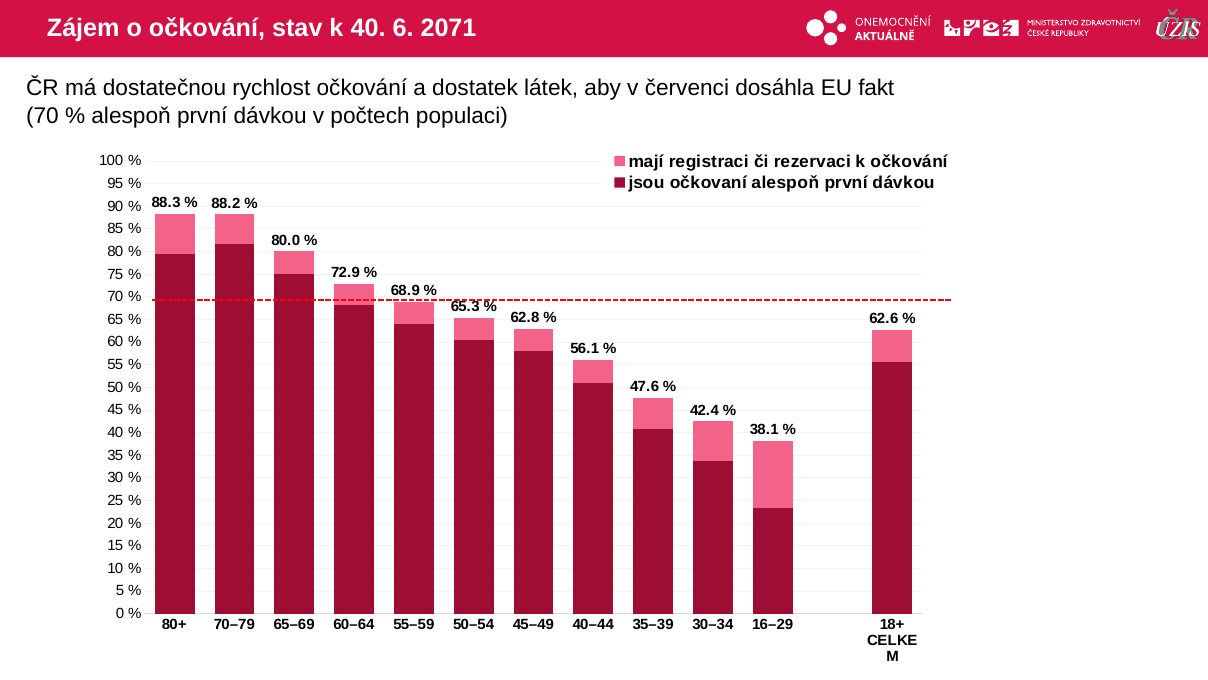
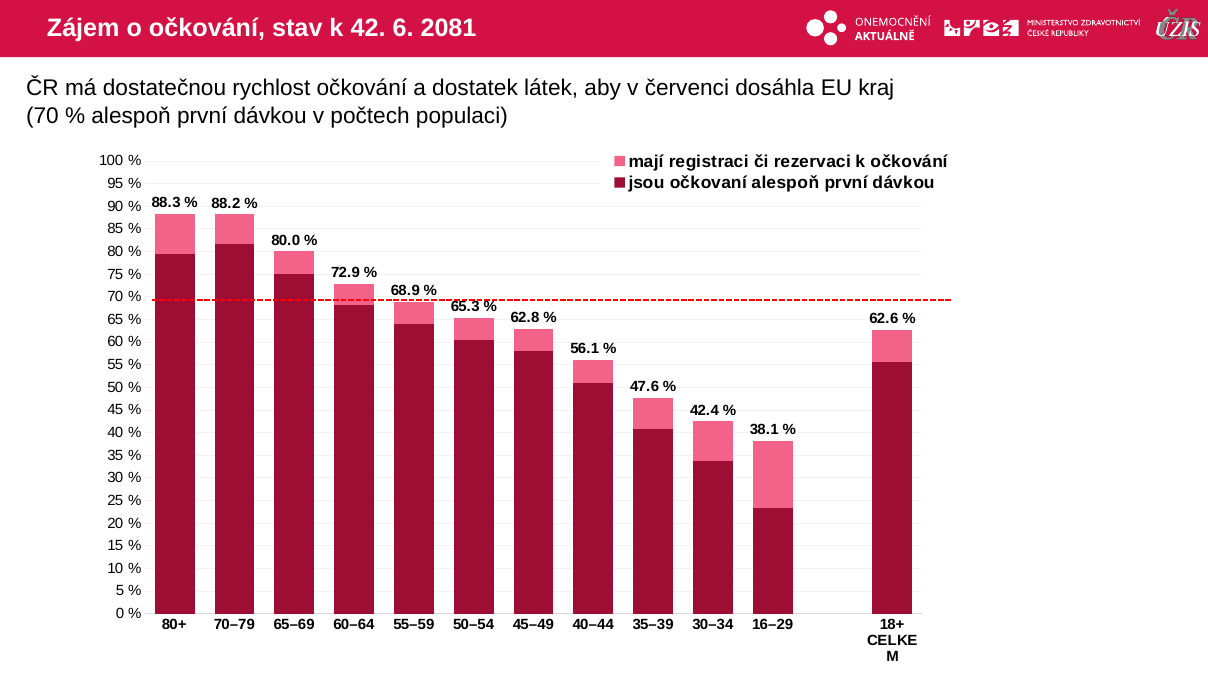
k 40: 40 -> 42 (368, 28)
2071: 2071 -> 2081 (449, 28)
fakt: fakt -> kraj (876, 88)
